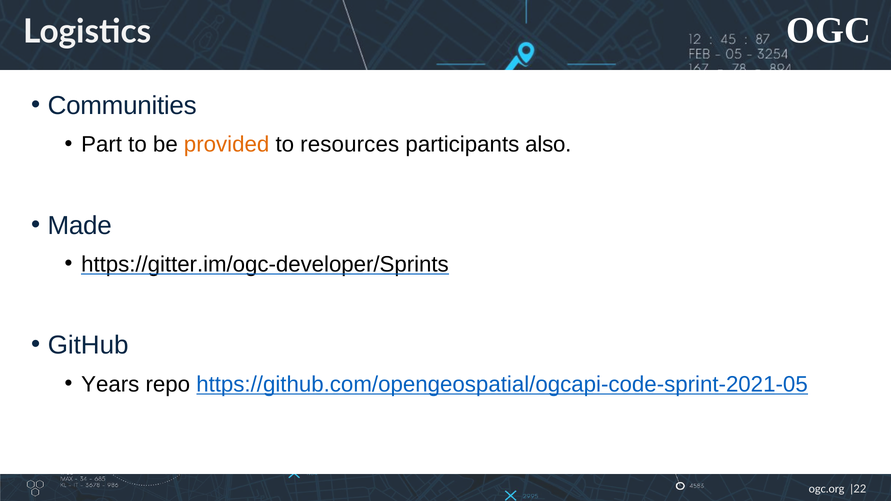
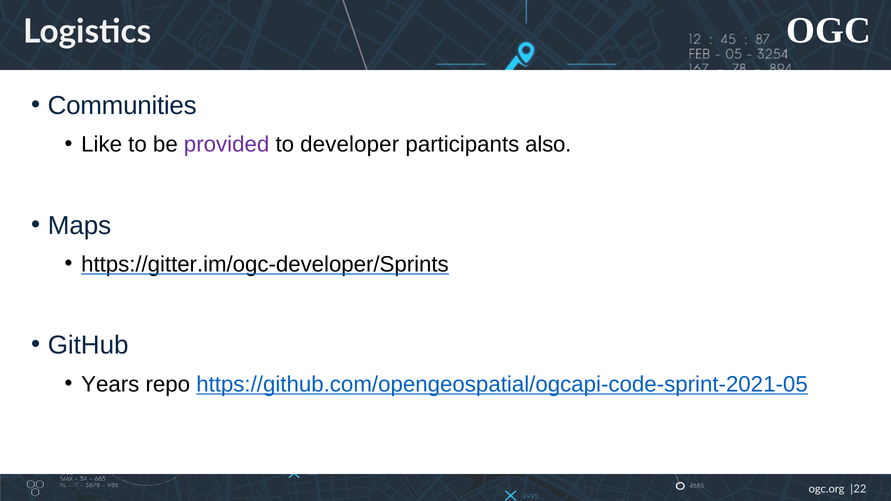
Part: Part -> Like (102, 145)
provided colour: orange -> purple (227, 145)
resources: resources -> developer (350, 145)
Made: Made -> Maps (80, 226)
